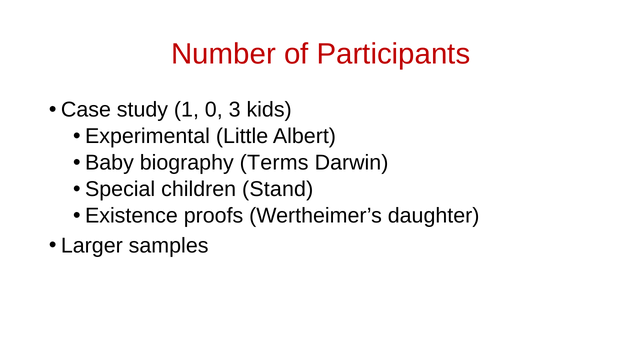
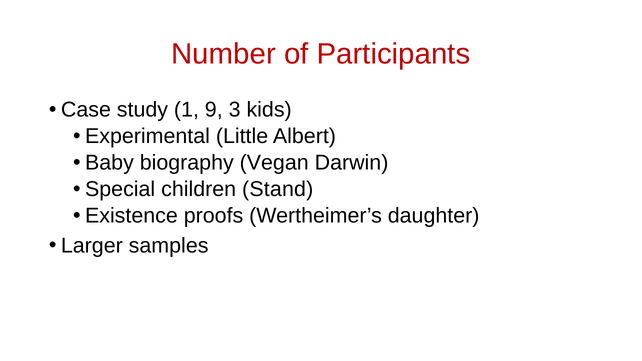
0: 0 -> 9 (214, 110)
Terms: Terms -> Vegan (274, 163)
